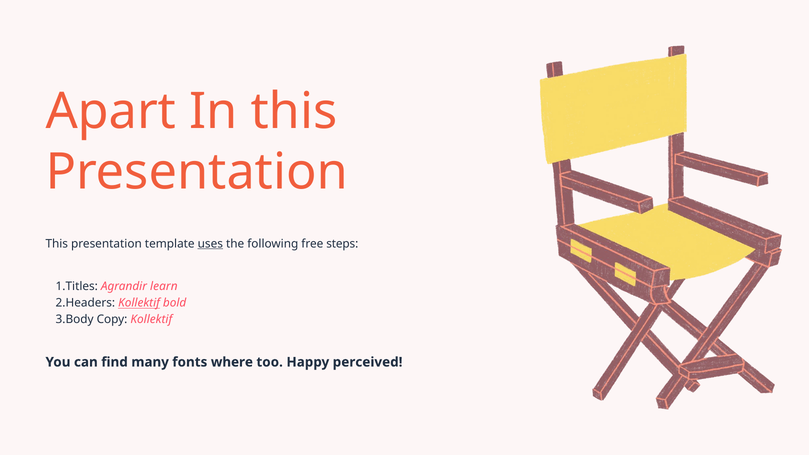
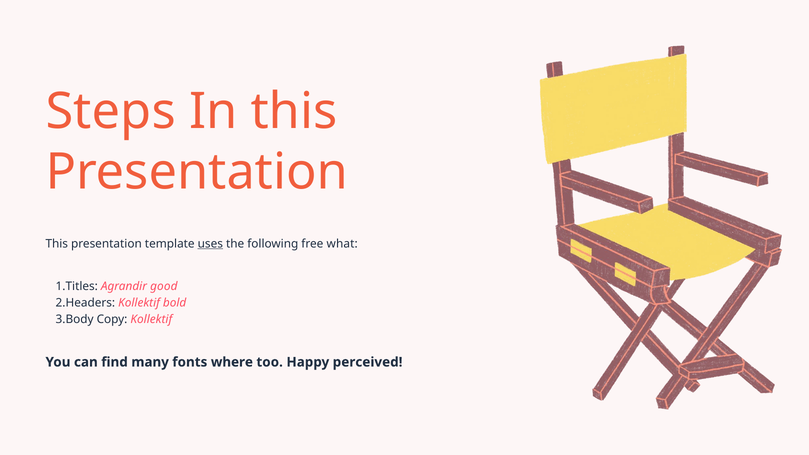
Apart: Apart -> Steps (111, 111)
steps: steps -> what (342, 244)
learn: learn -> good (164, 287)
Kollektif underline: present -> none (139, 303)
